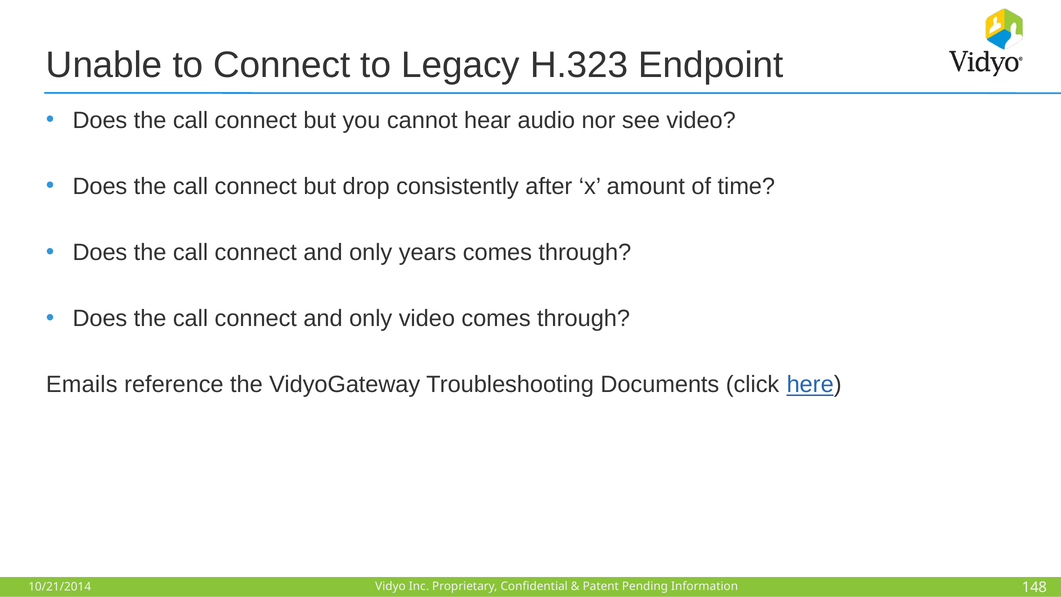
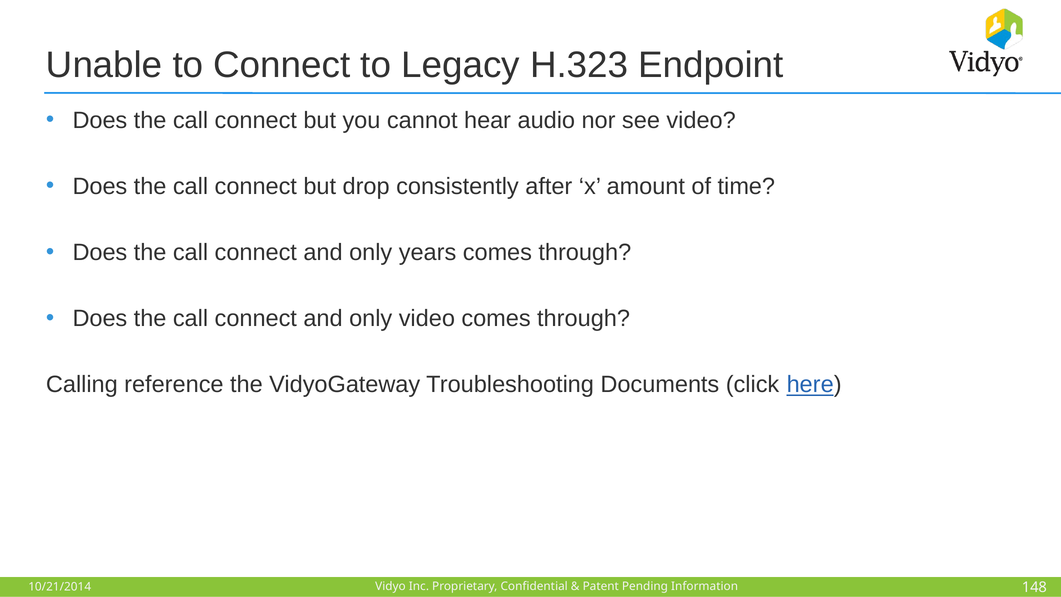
Emails: Emails -> Calling (82, 385)
